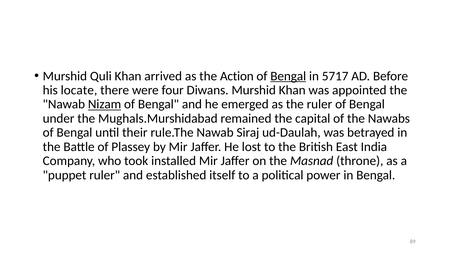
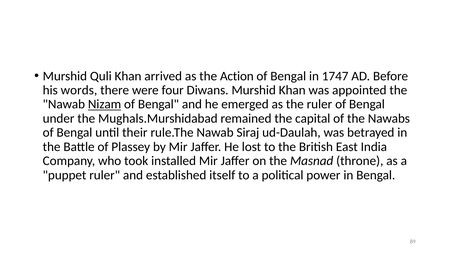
Bengal underline: present -> none (288, 76)
5717: 5717 -> 1747 (335, 76)
locate: locate -> words (79, 90)
